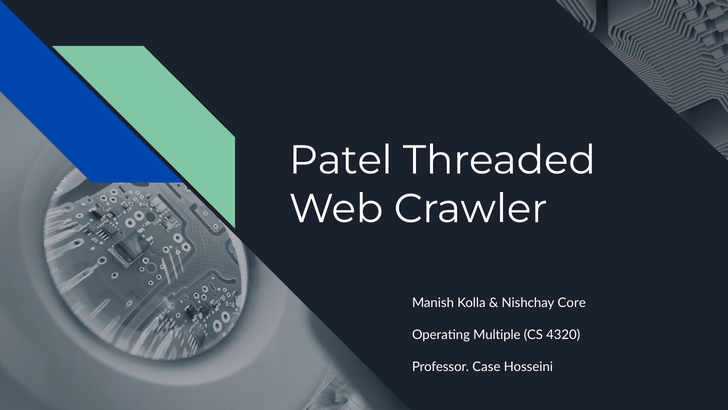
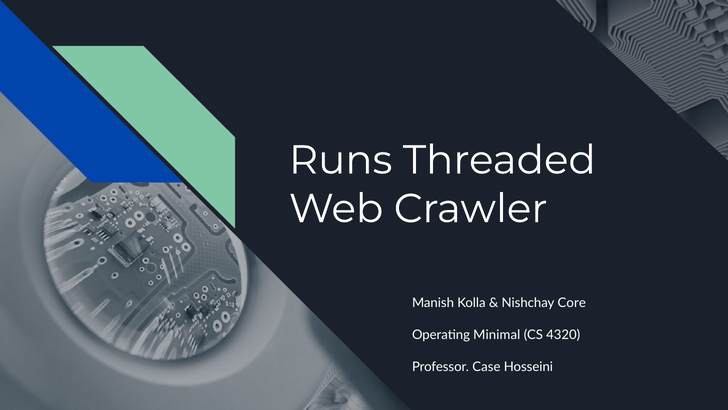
Patel: Patel -> Runs (341, 160)
Multiple: Multiple -> Minimal (497, 335)
